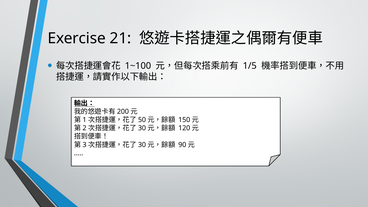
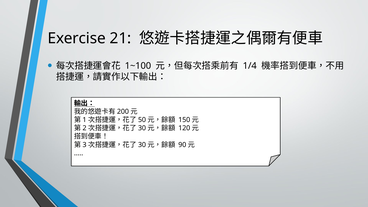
1/5: 1/5 -> 1/4 (250, 66)
